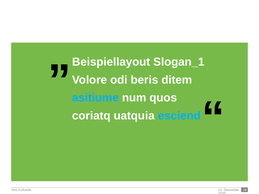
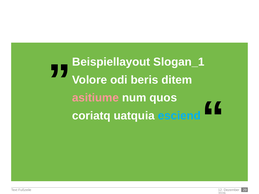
asitiume colour: light blue -> pink (95, 98)
